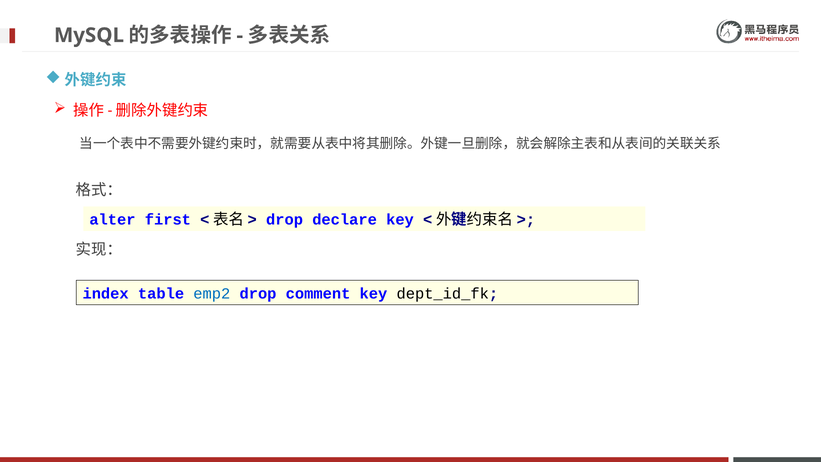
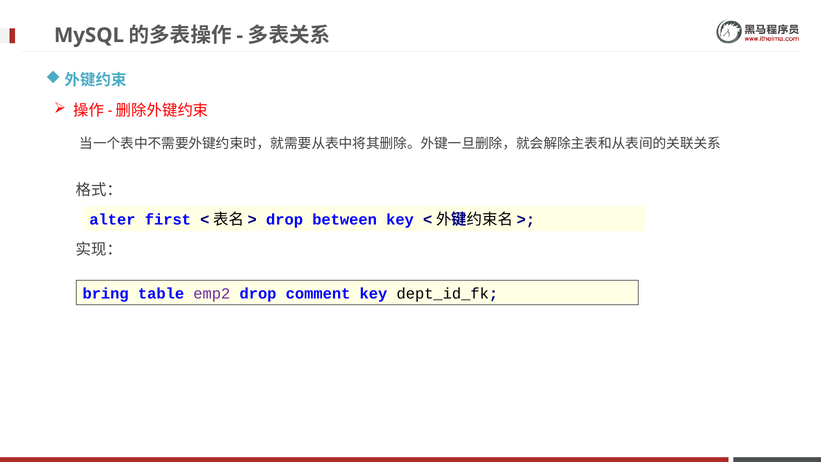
declare: declare -> between (345, 220)
index: index -> bring (106, 294)
emp2 colour: blue -> purple (212, 294)
